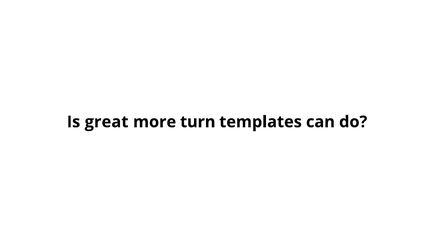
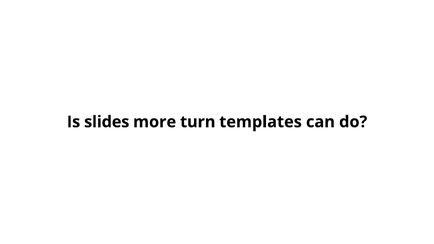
great: great -> slides (107, 122)
